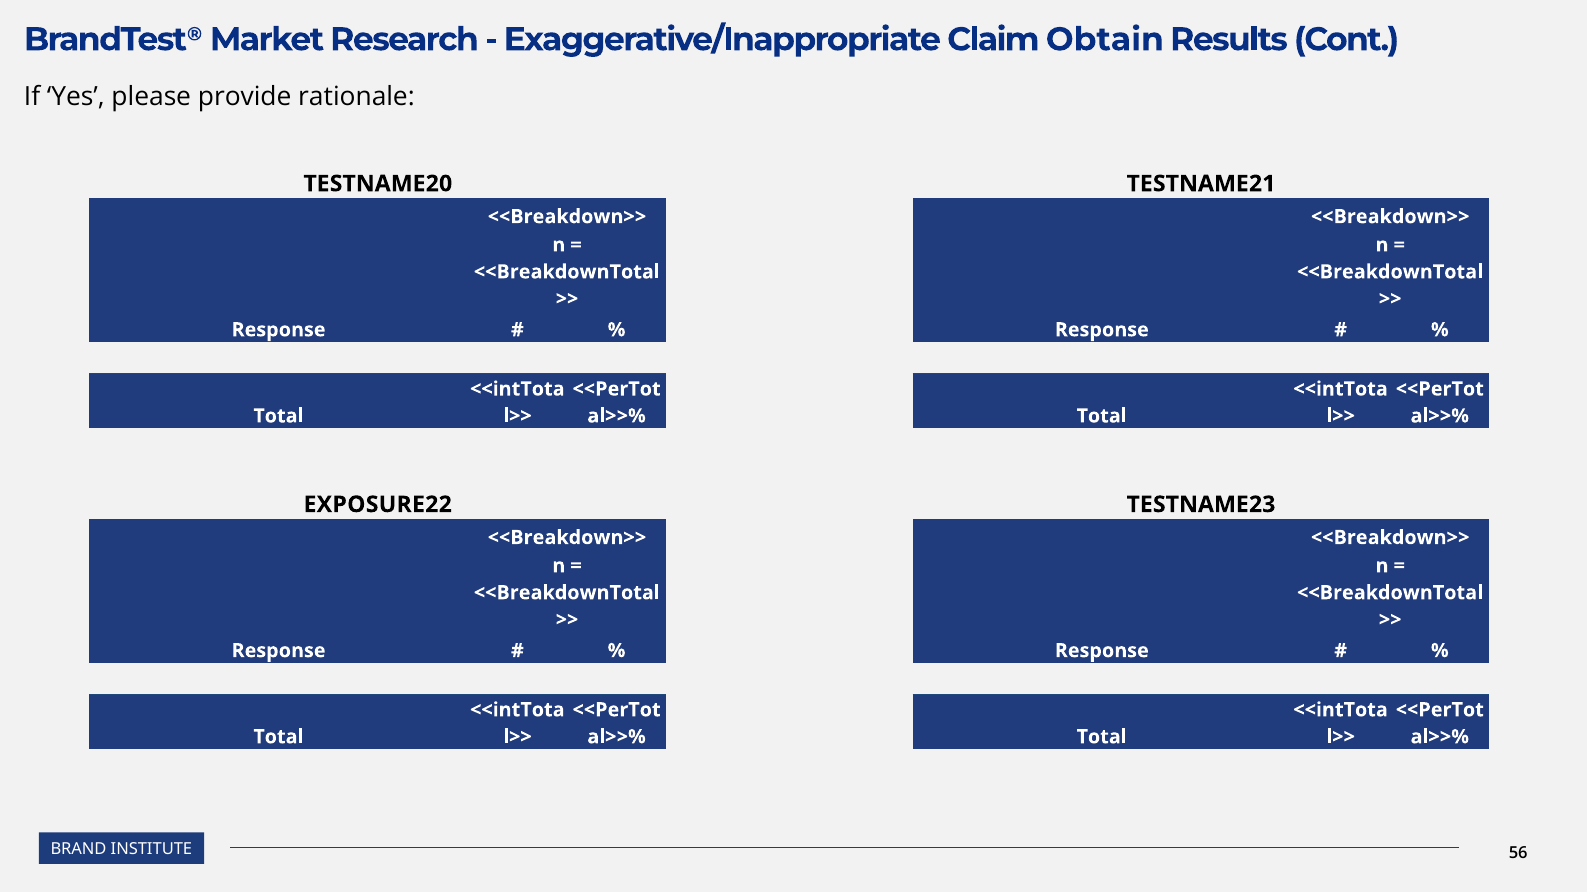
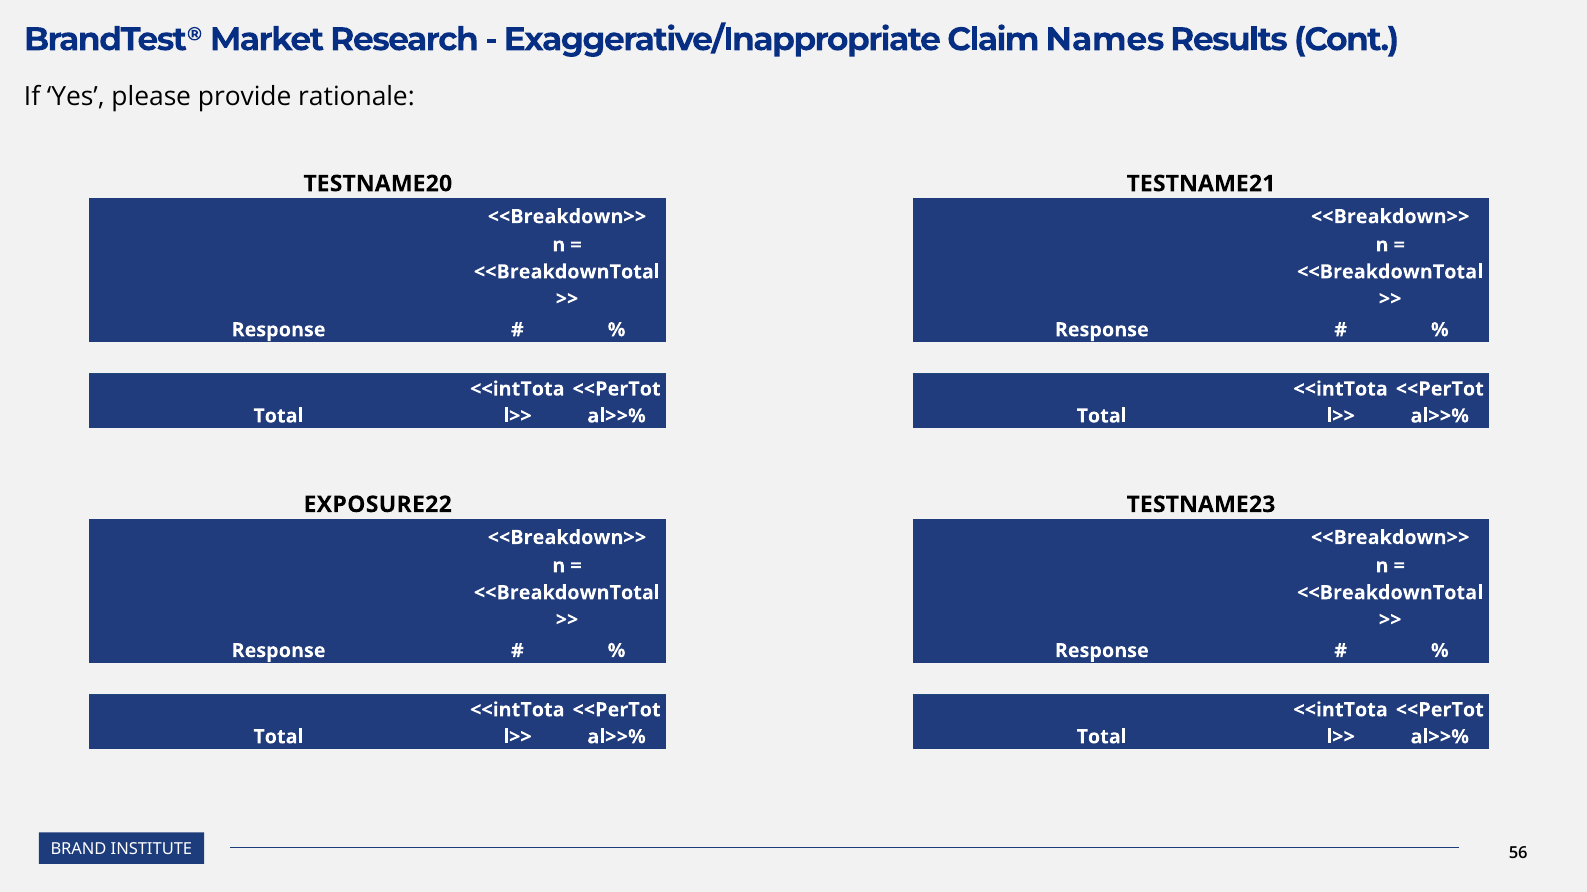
Obtain: Obtain -> Names (1105, 39)
